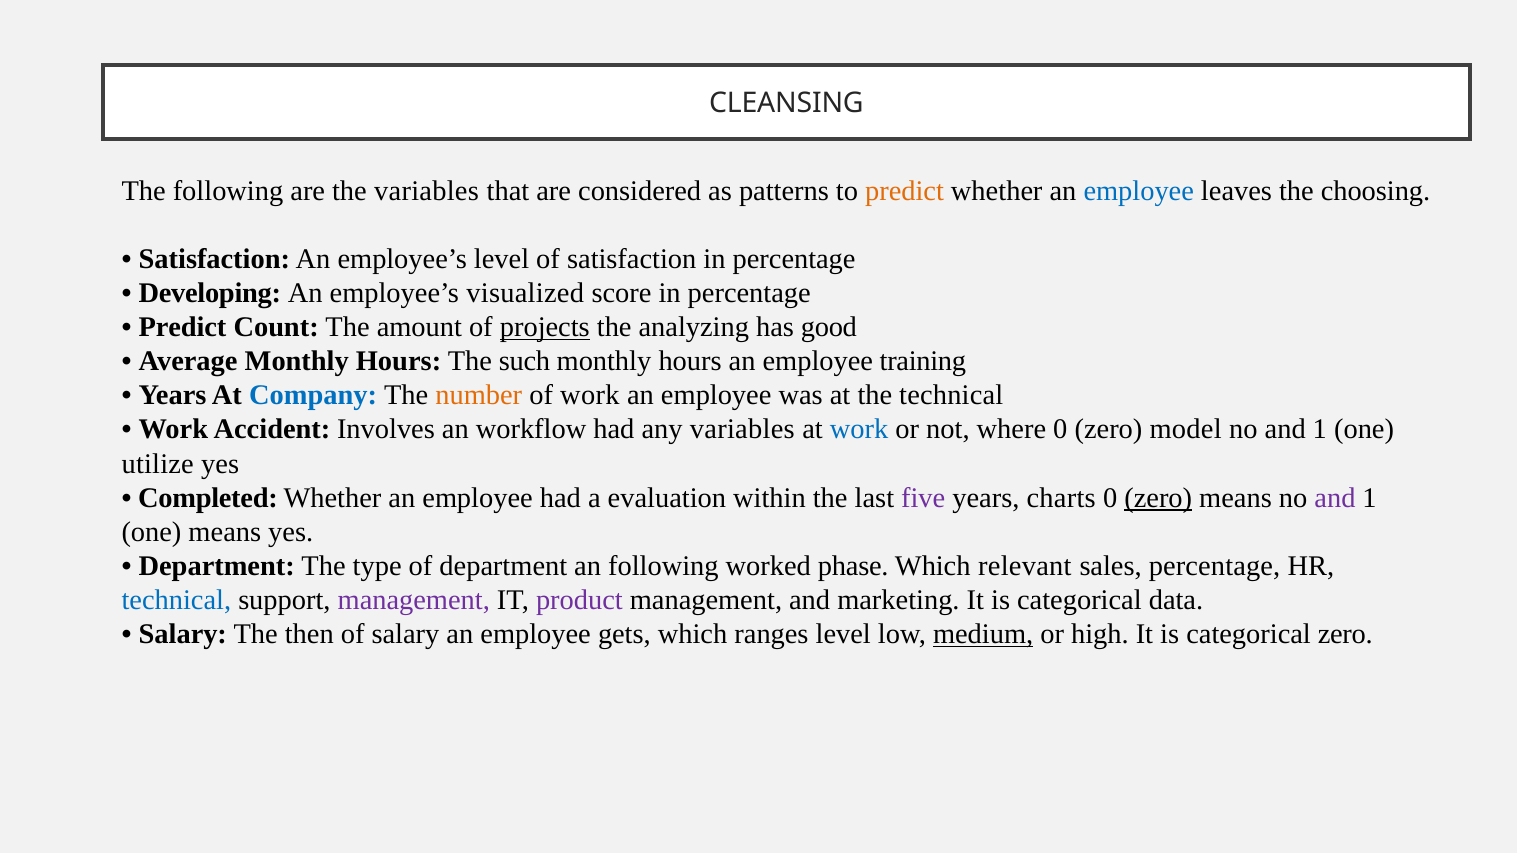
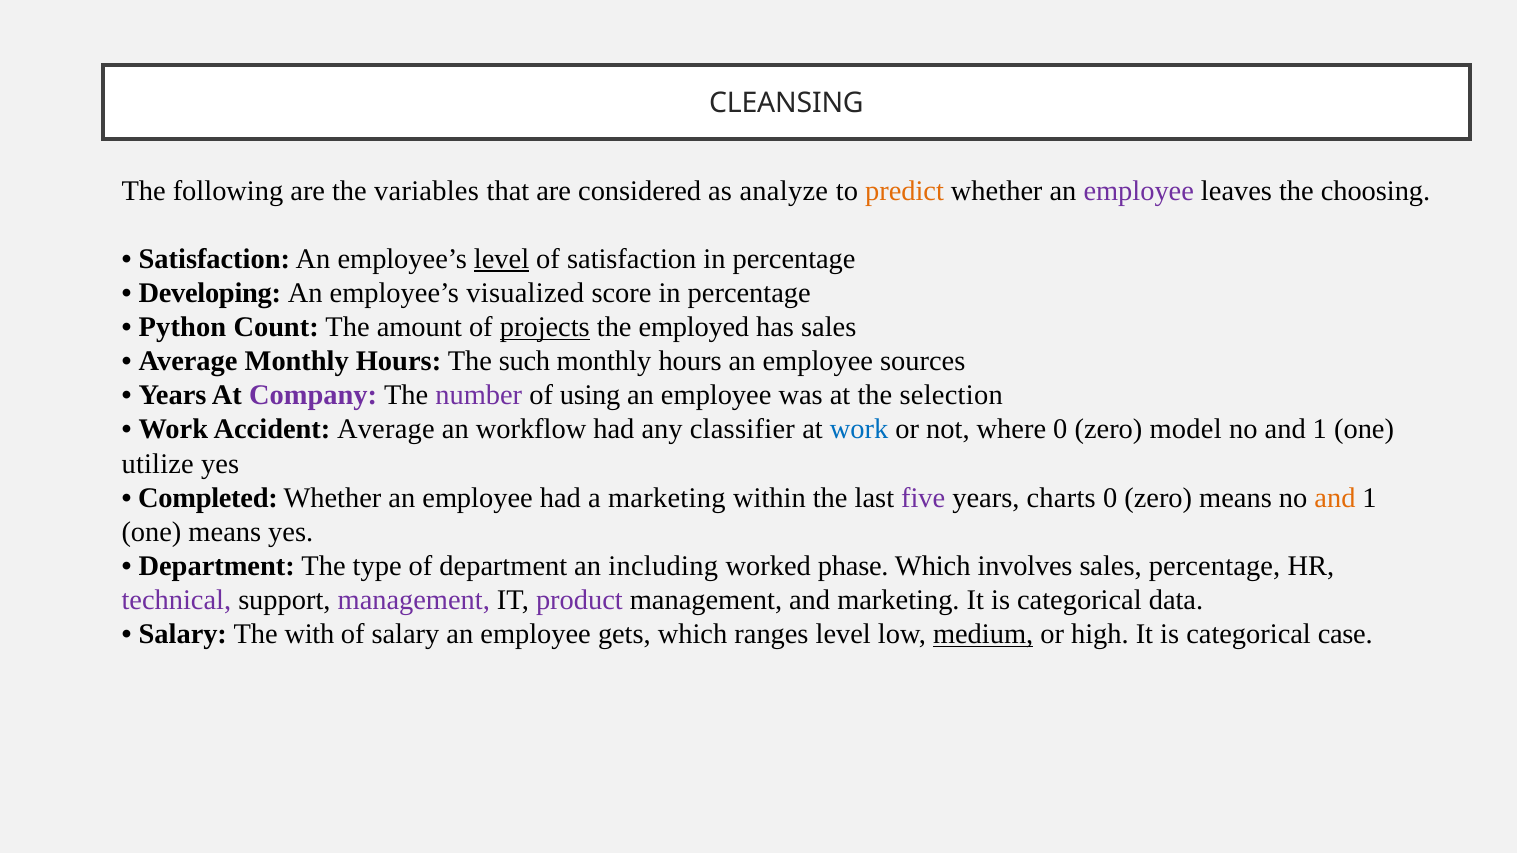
patterns: patterns -> analyze (784, 191)
employee colour: blue -> purple (1139, 191)
level underline: none -> present (502, 259)
Predict: Predict -> Python (182, 327)
analyzing: analyzing -> employed (694, 327)
has good: good -> sales (829, 327)
training: training -> sources (923, 361)
Company colour: blue -> purple (313, 396)
number colour: orange -> purple (479, 396)
of work: work -> using (590, 396)
the technical: technical -> selection (951, 396)
Accident Involves: Involves -> Average (386, 430)
any variables: variables -> classifier (742, 430)
a evaluation: evaluation -> marketing (667, 498)
zero underline: present -> none (1158, 498)
and colour: purple -> orange (1335, 498)
an following: following -> including (663, 566)
relevant: relevant -> involves (1025, 566)
technical colour: blue -> purple (176, 600)
then: then -> with (309, 635)
categorical zero: zero -> case (1345, 635)
